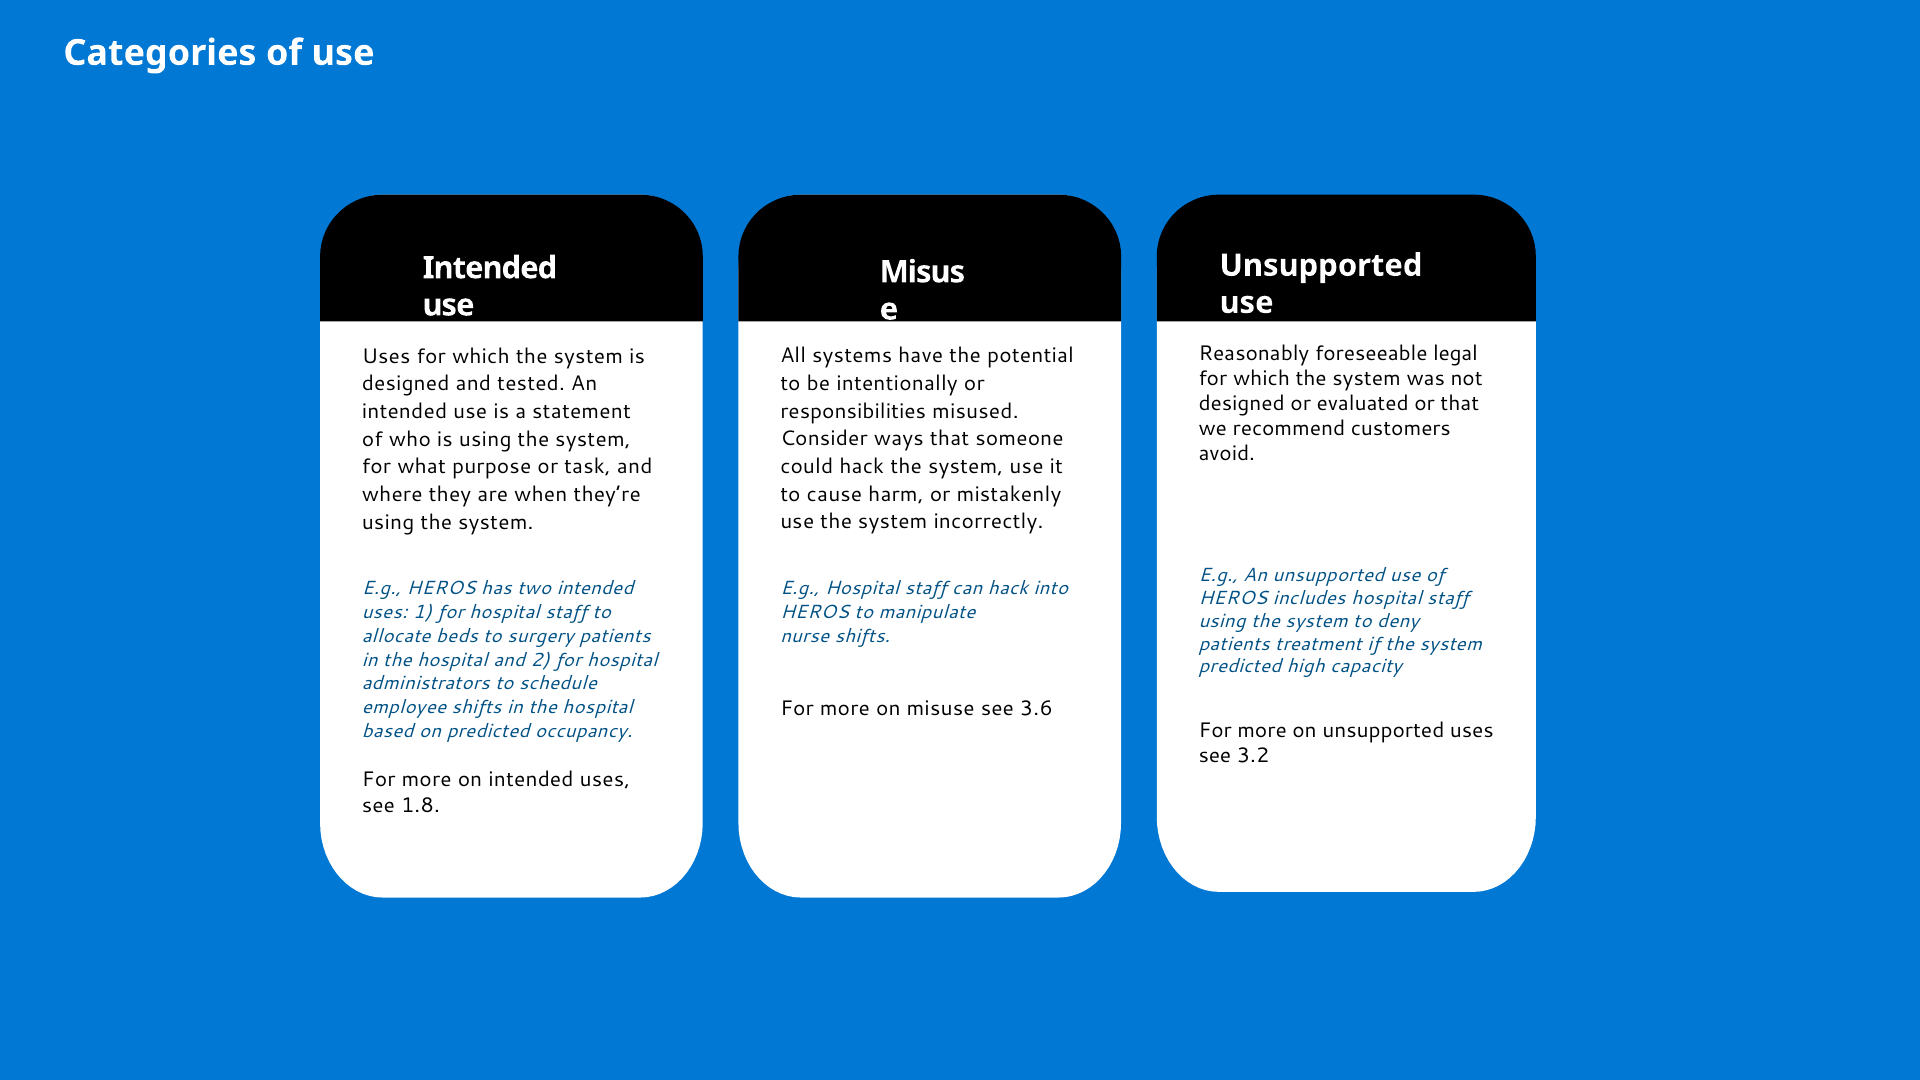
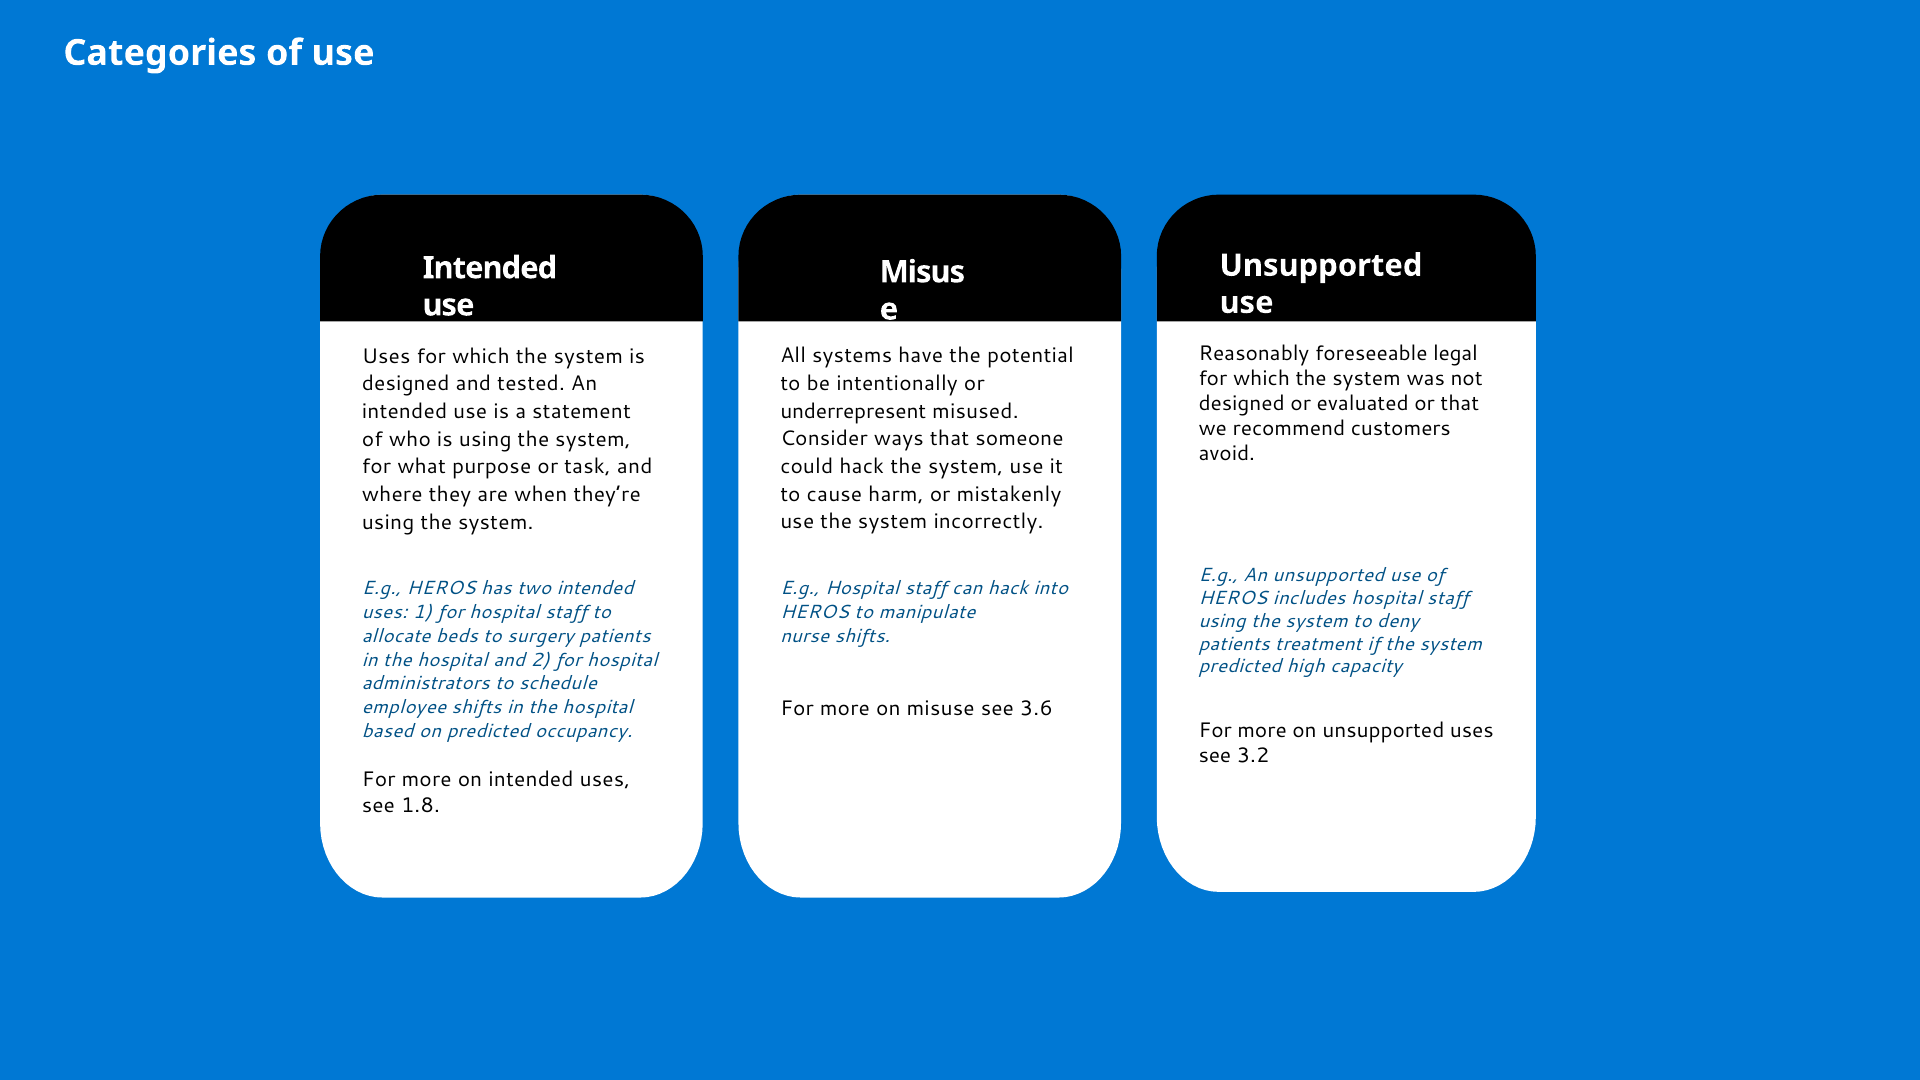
responsibilities: responsibilities -> underrepresent (853, 411)
